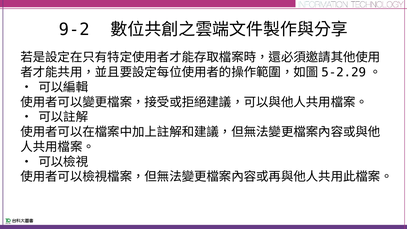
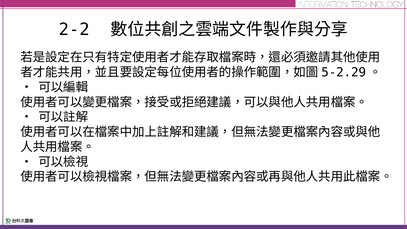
9-2: 9-2 -> 2-2 (74, 29)
